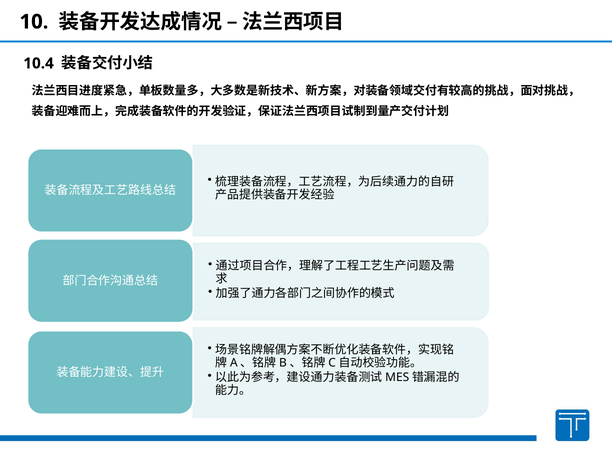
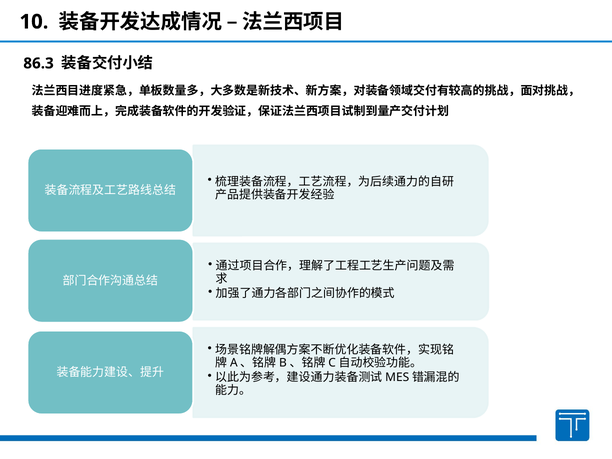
10.4: 10.4 -> 86.3 (39, 63)
